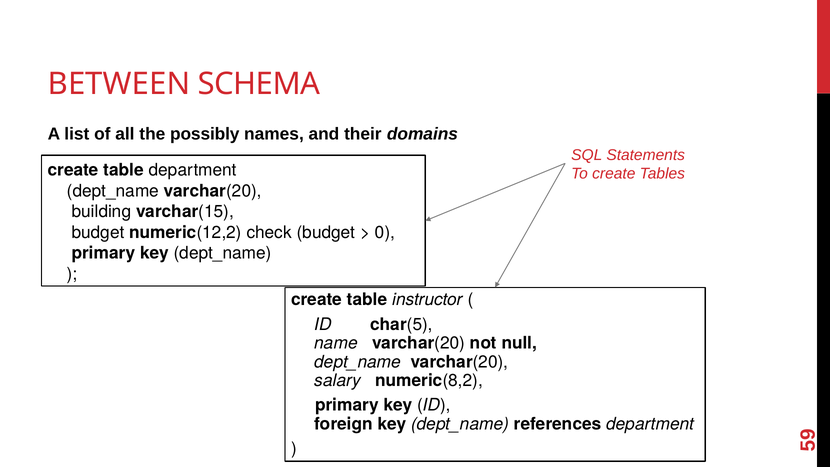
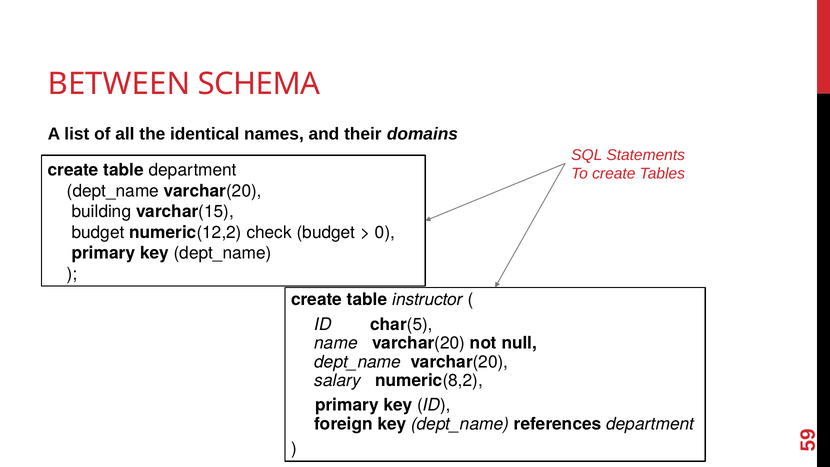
possibly: possibly -> identical (205, 134)
